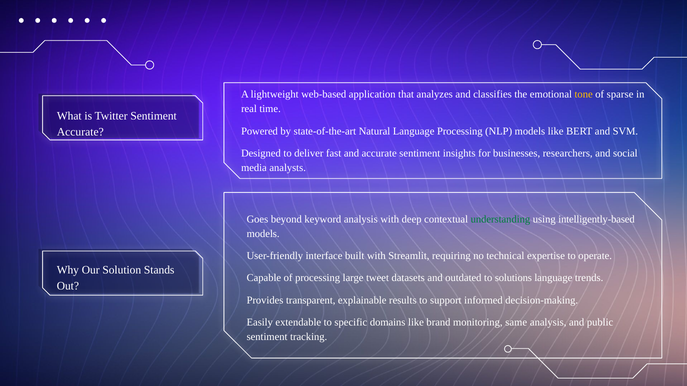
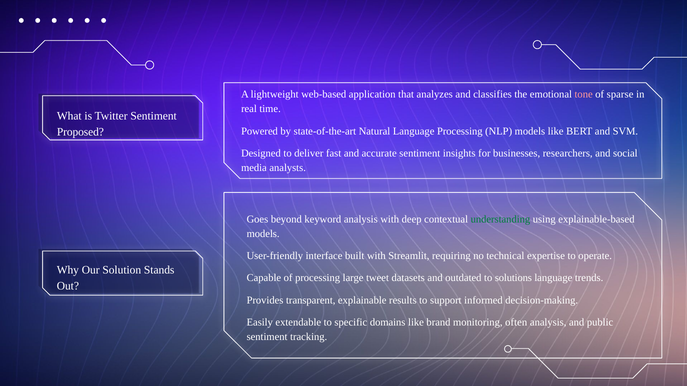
tone colour: yellow -> pink (584, 95)
Accurate: Accurate -> Proposed (80, 132)
intelligently-based: intelligently-based -> explainable-based (596, 220)
same: same -> often (516, 323)
